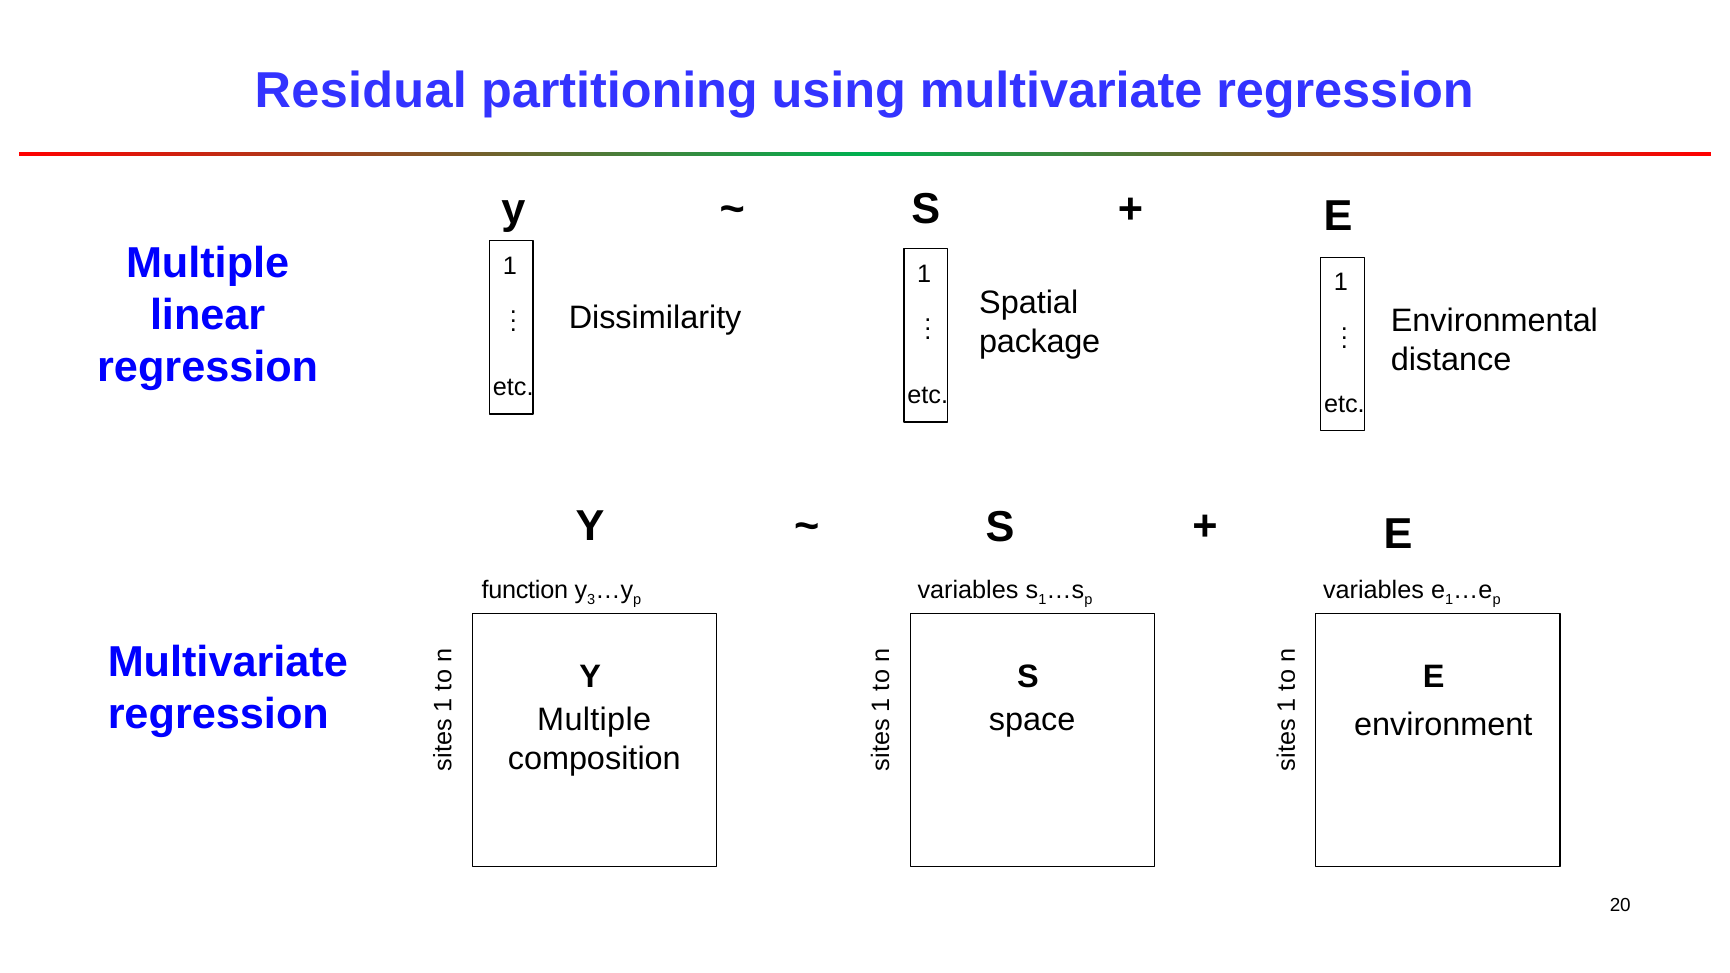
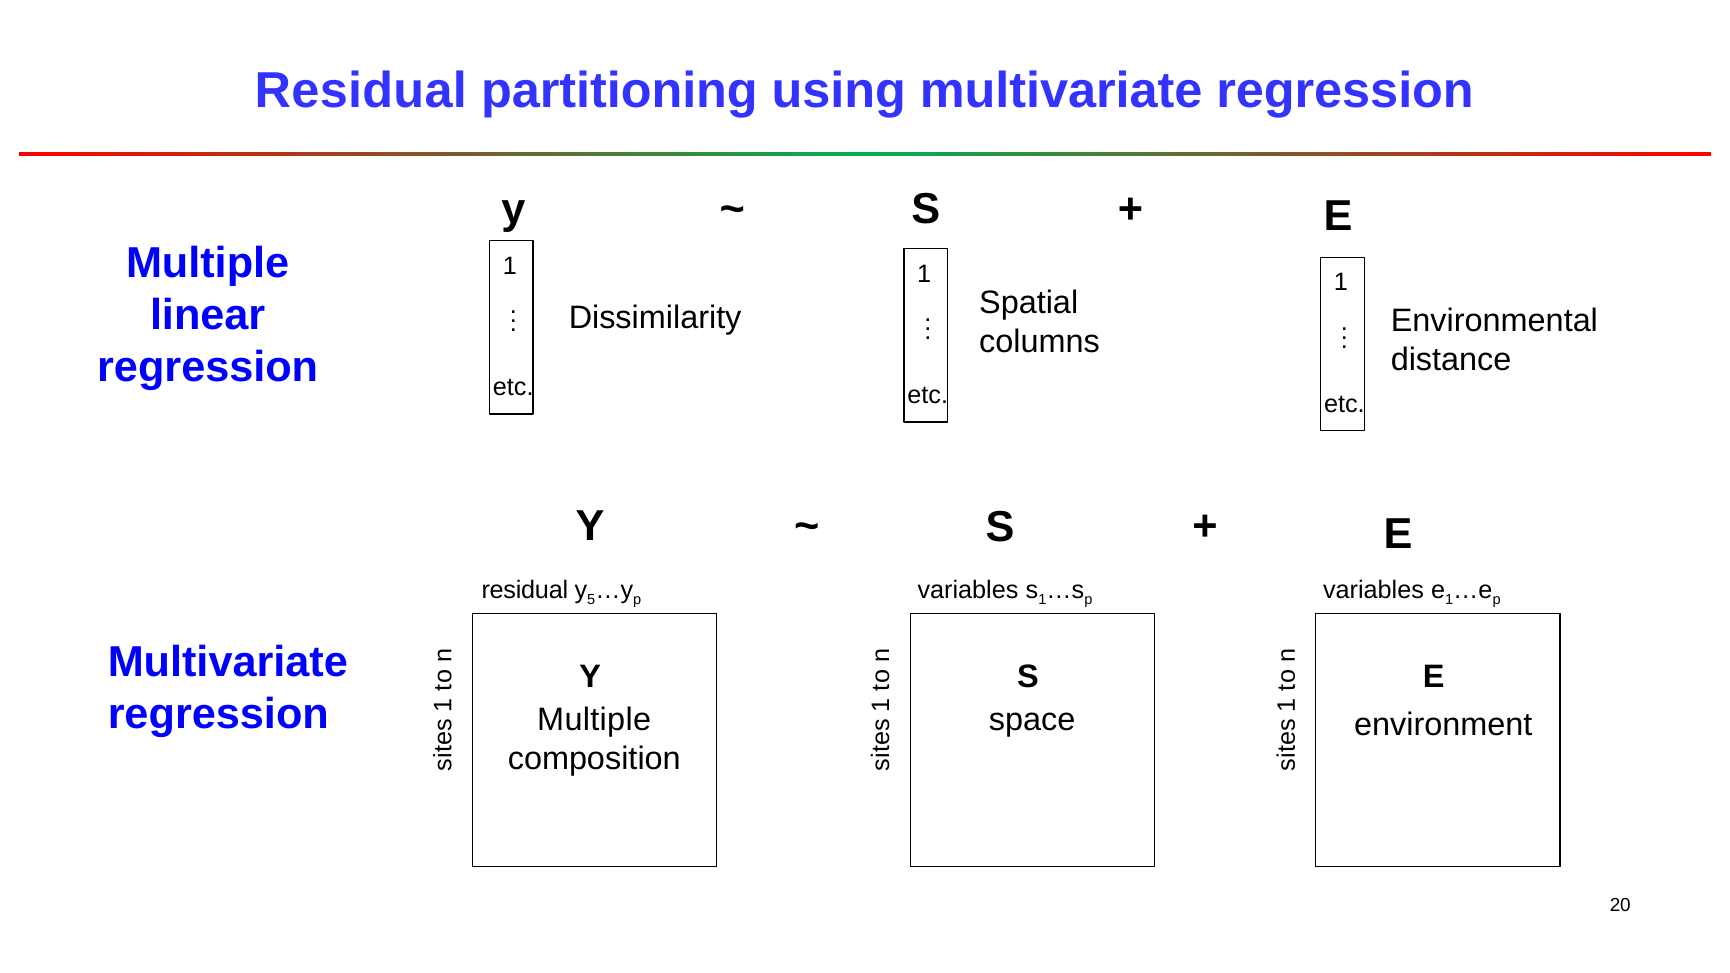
package: package -> columns (1040, 342)
function: function -> residual (525, 590)
3: 3 -> 5 (591, 600)
